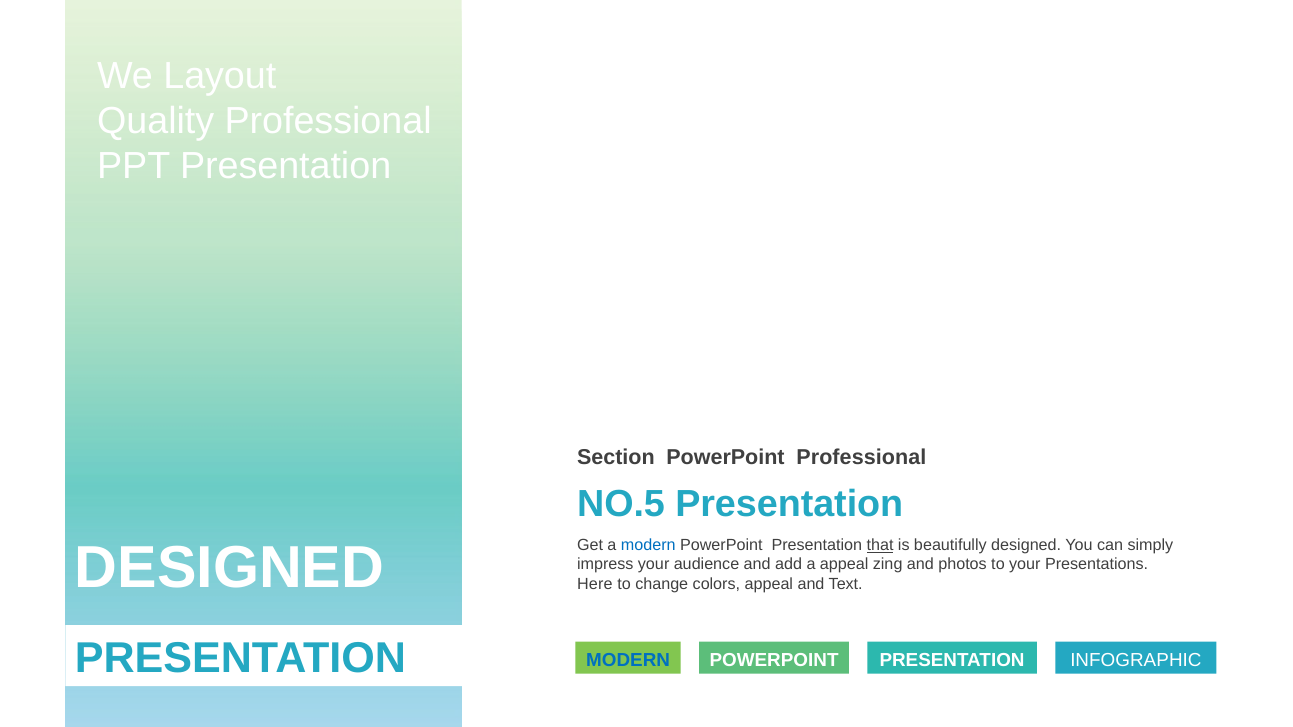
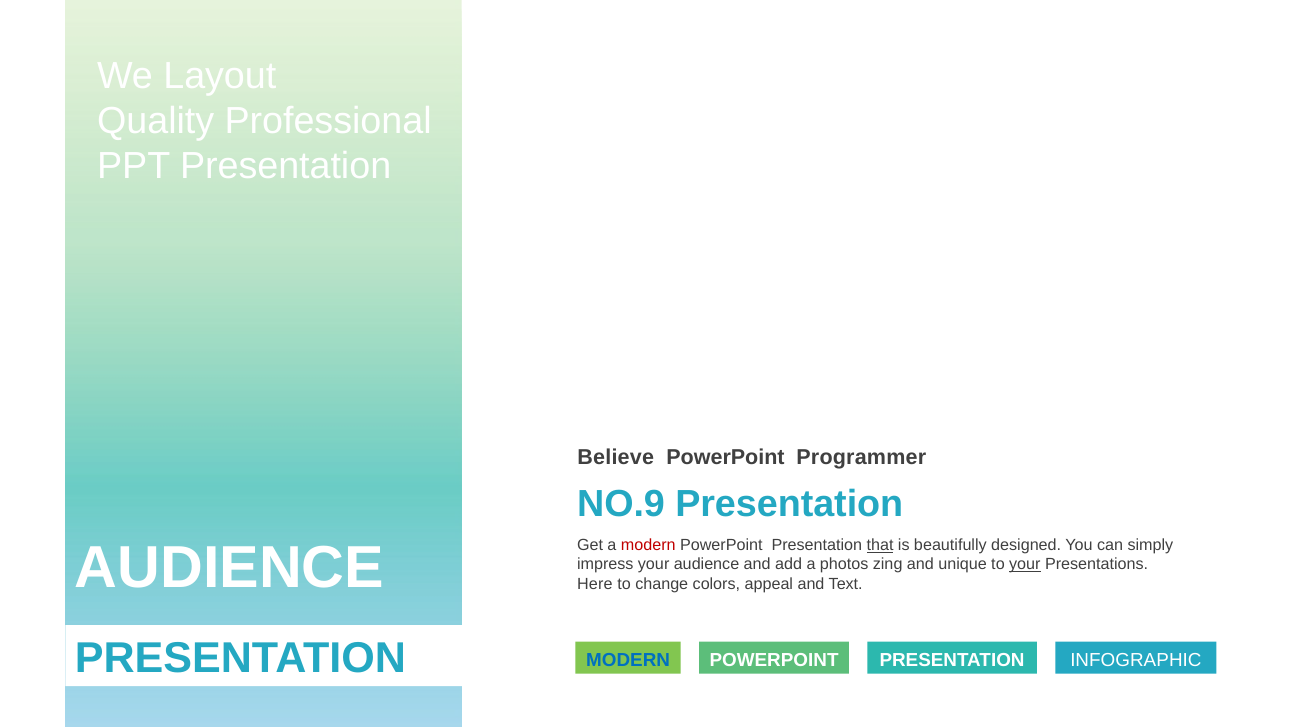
Section: Section -> Believe (616, 458)
PowerPoint Professional: Professional -> Programmer (861, 458)
NO.5: NO.5 -> NO.9 (621, 504)
modern colour: blue -> red (648, 546)
DESIGNED: DESIGNED -> AUDIENCE (229, 568)
a appeal: appeal -> photos (844, 565)
photos: photos -> unique (963, 565)
your underline: none -> present (1025, 565)
